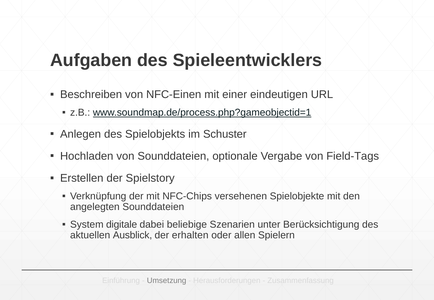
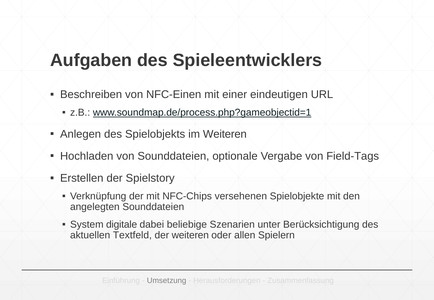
im Schuster: Schuster -> Weiteren (225, 134)
Ausblick: Ausblick -> Textfeld (132, 236)
der erhalten: erhalten -> weiteren (190, 236)
